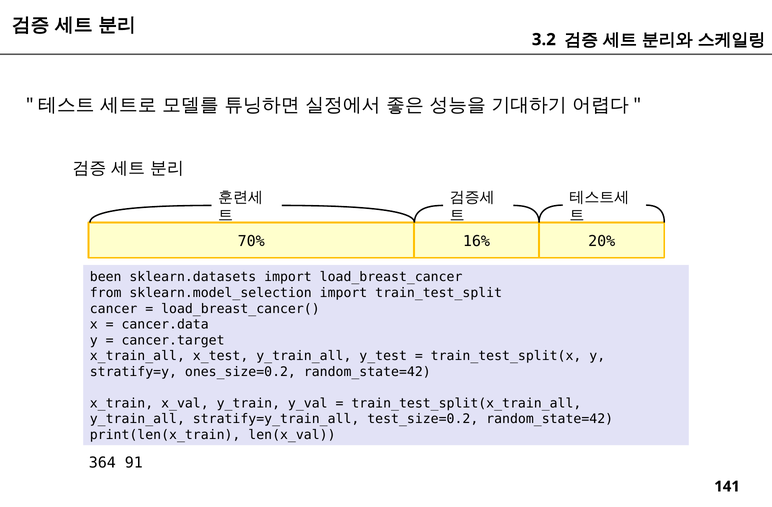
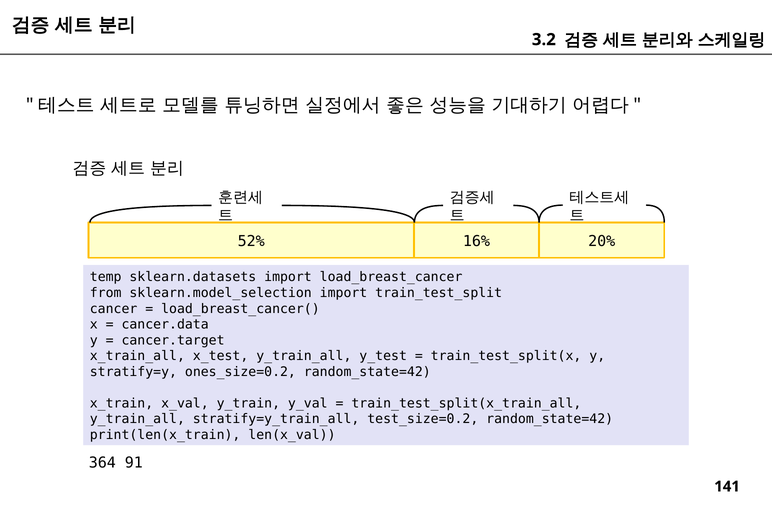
70%: 70% -> 52% (251, 241)
been: been -> temp (106, 277)
